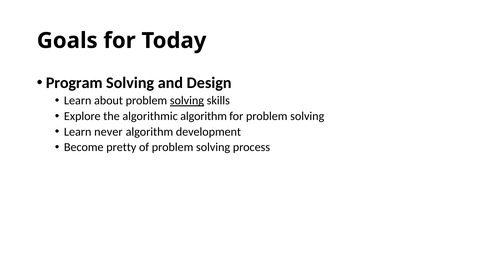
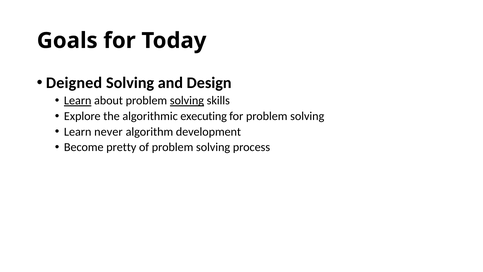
Program: Program -> Deigned (74, 83)
Learn underline: none -> present (78, 100)
algorithmic algorithm: algorithm -> executing (204, 116)
